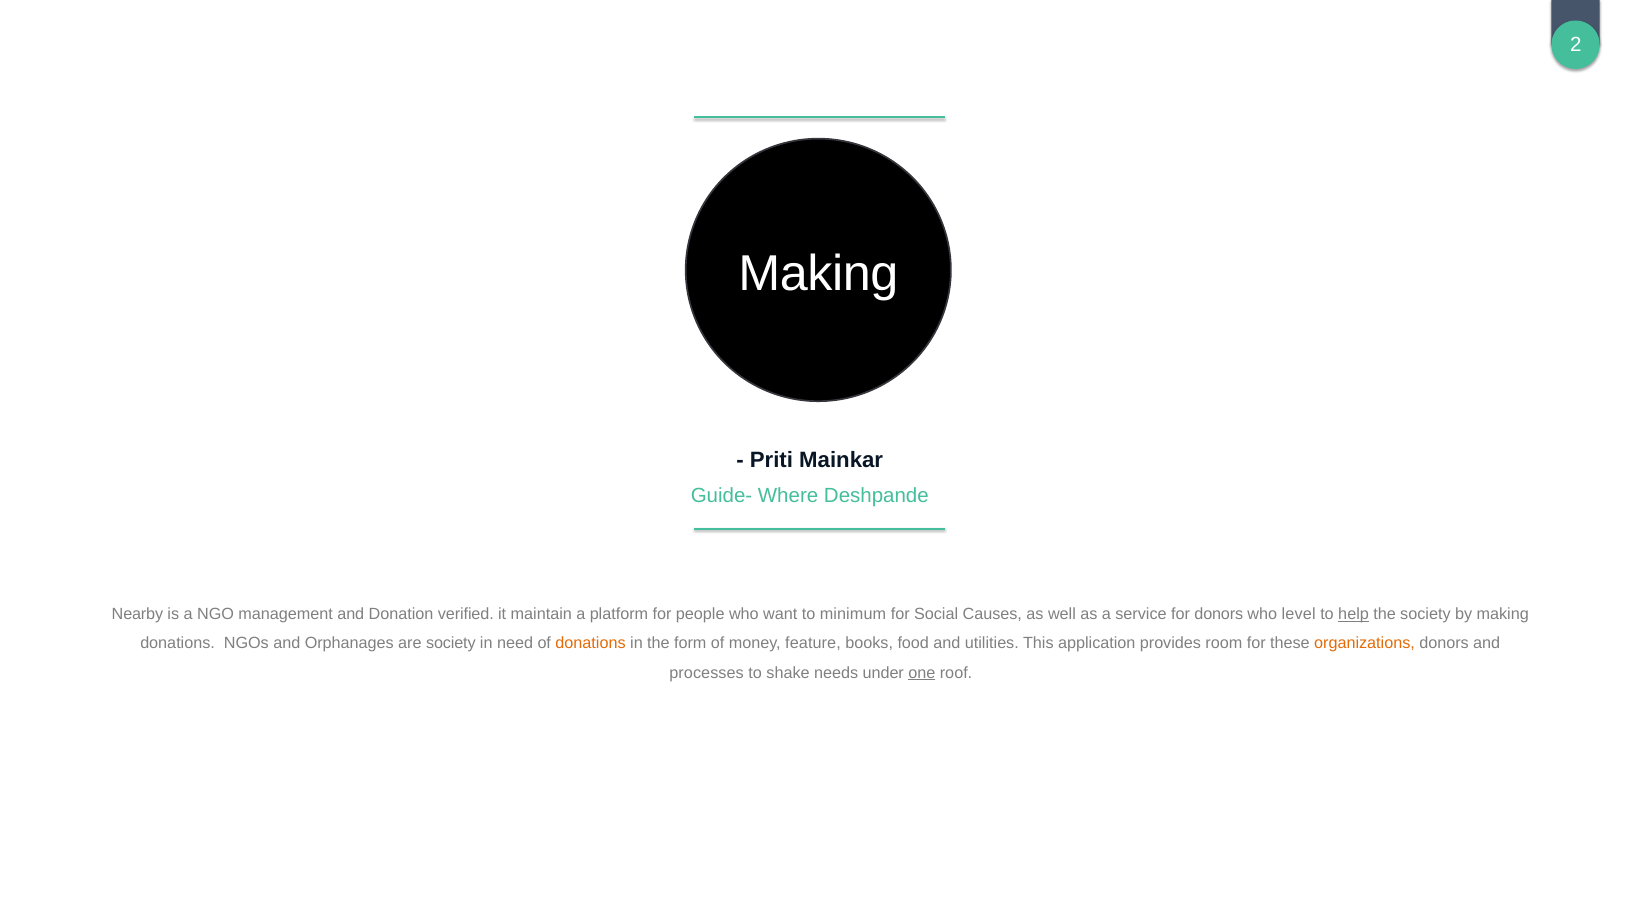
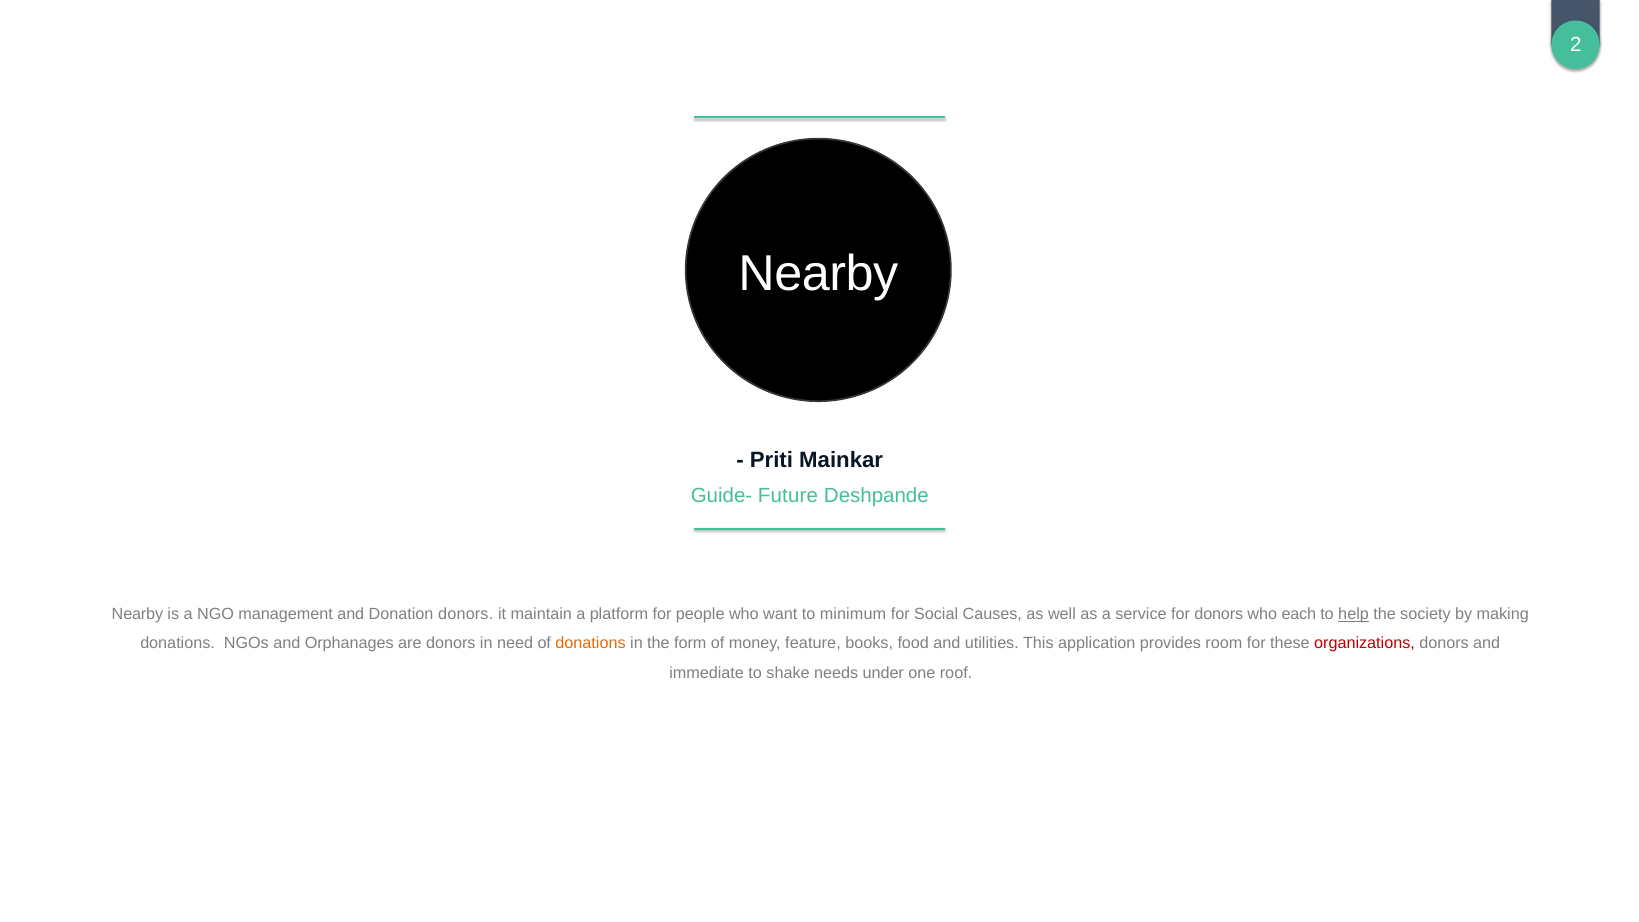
Making: Making -> Nearby (818, 273)
Where: Where -> Future (788, 495)
Donation verified: verified -> donors (466, 614)
level: level -> each (1299, 614)
are society: society -> donors (451, 643)
organizations colour: orange -> red (1365, 643)
processes: processes -> immediate (707, 673)
one underline: present -> none (922, 673)
